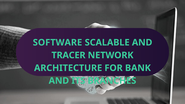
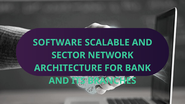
TRACER: TRACER -> SECTOR (68, 55)
